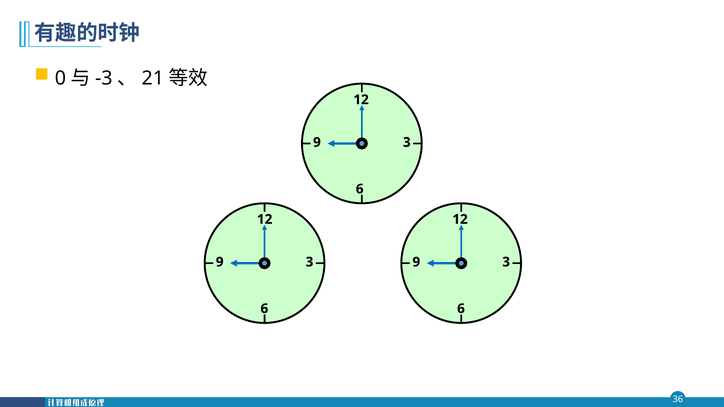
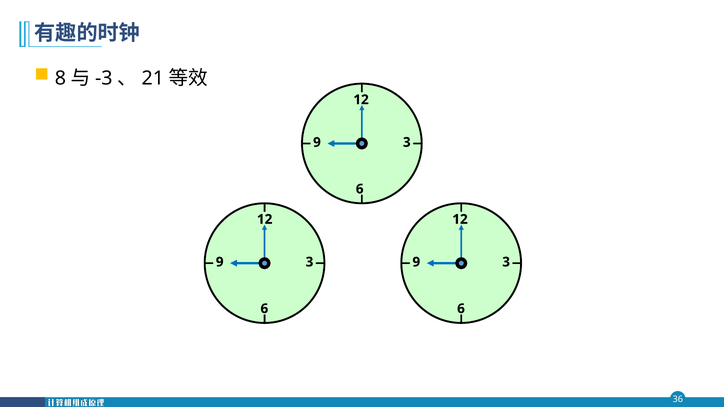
0: 0 -> 8 (60, 78)
